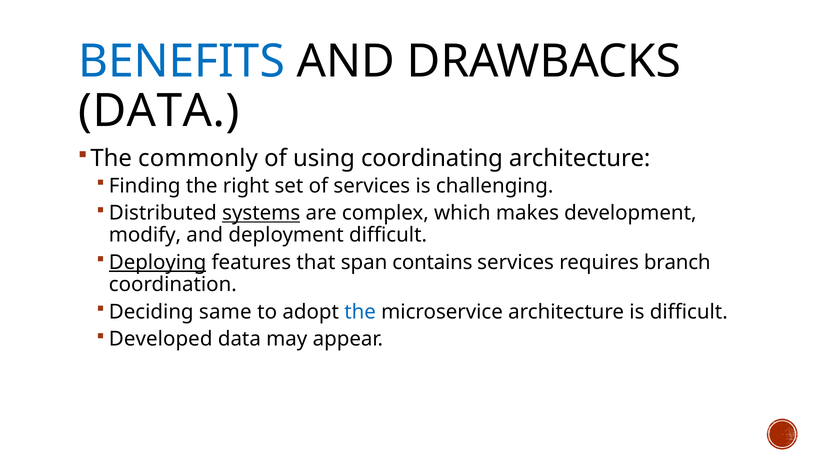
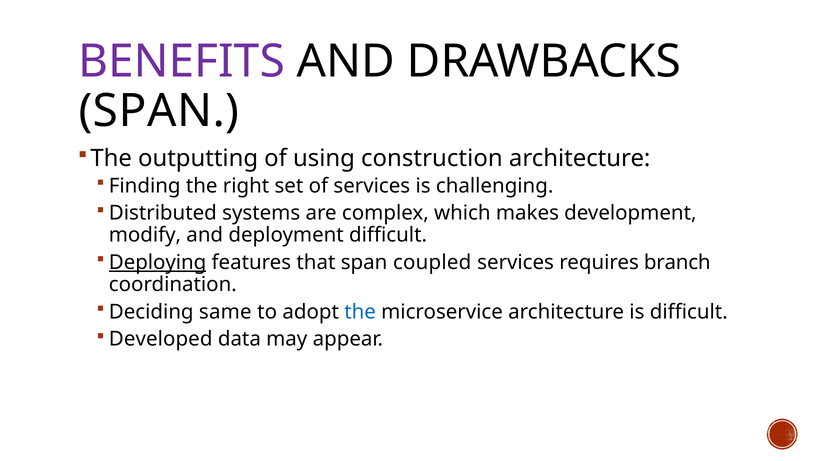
BENEFITS colour: blue -> purple (181, 62)
DATA: DATA -> SPAN (159, 111)
commonly: commonly -> outputting (198, 158)
coordinating: coordinating -> construction (432, 158)
systems underline: present -> none (261, 213)
contains: contains -> coupled (432, 263)
